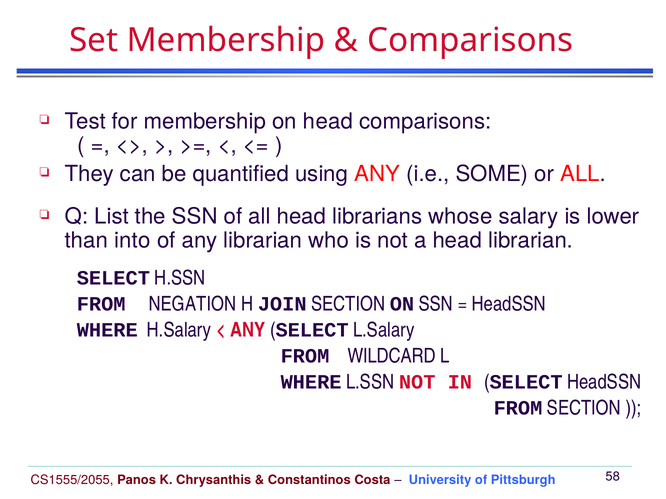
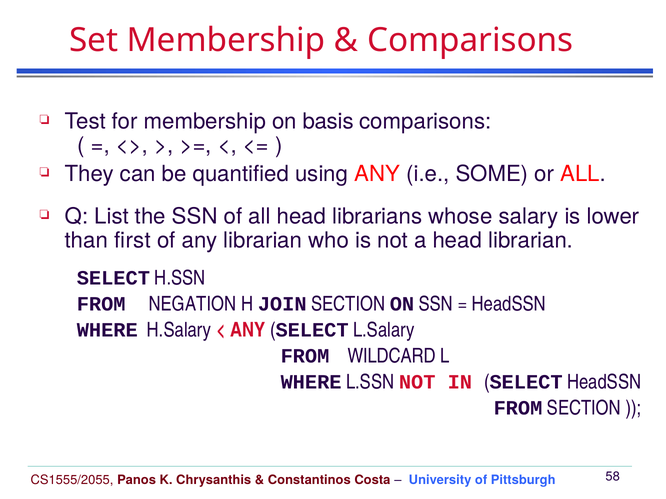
on head: head -> basis (328, 122)
into: into -> first (132, 241)
